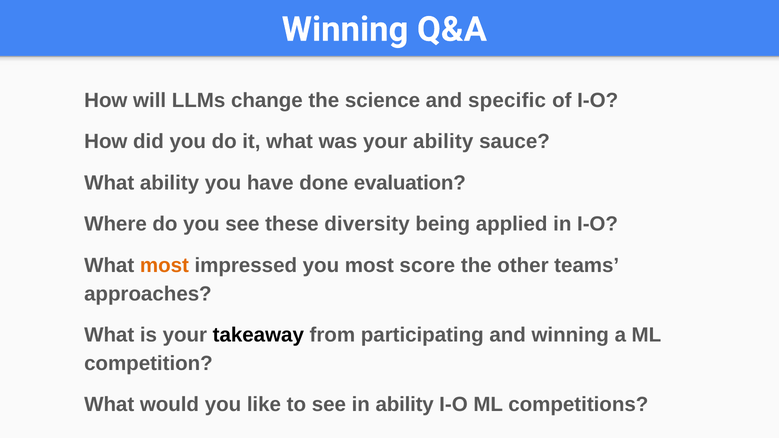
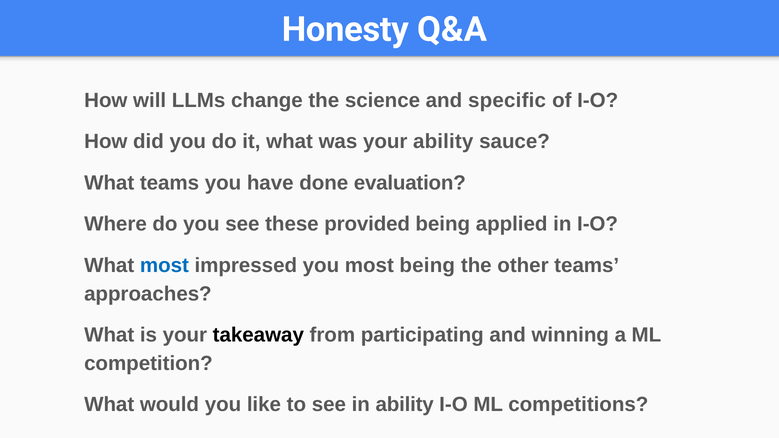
Winning: Winning -> Honesty (345, 29)
What ability: ability -> teams (170, 183)
diversity: diversity -> provided (367, 224)
most colour: orange -> blue (164, 266)
most score: score -> being (427, 266)
